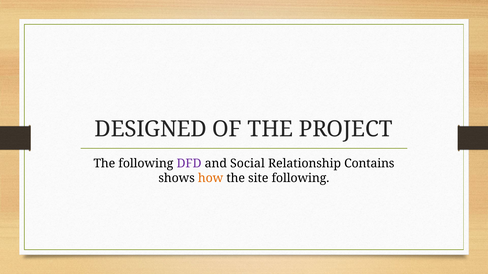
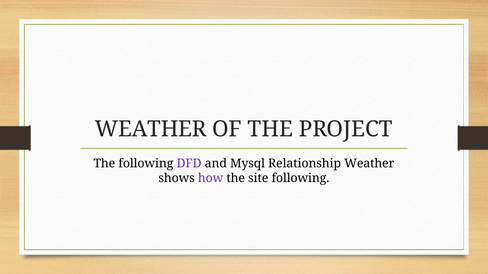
DESIGNED: DESIGNED -> WEATHER (151, 129)
Social: Social -> Mysql (248, 164)
Relationship Contains: Contains -> Weather (369, 164)
how colour: orange -> purple (211, 179)
